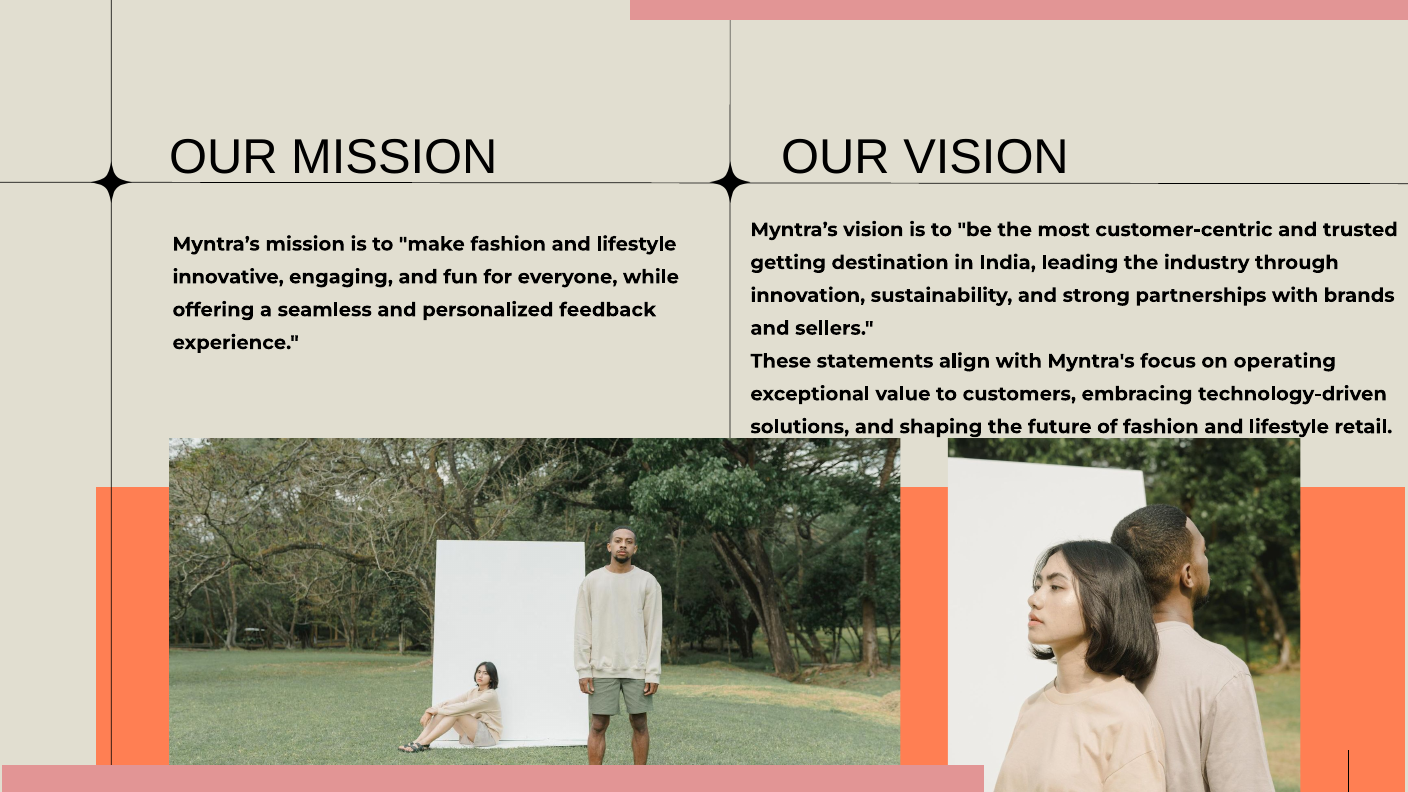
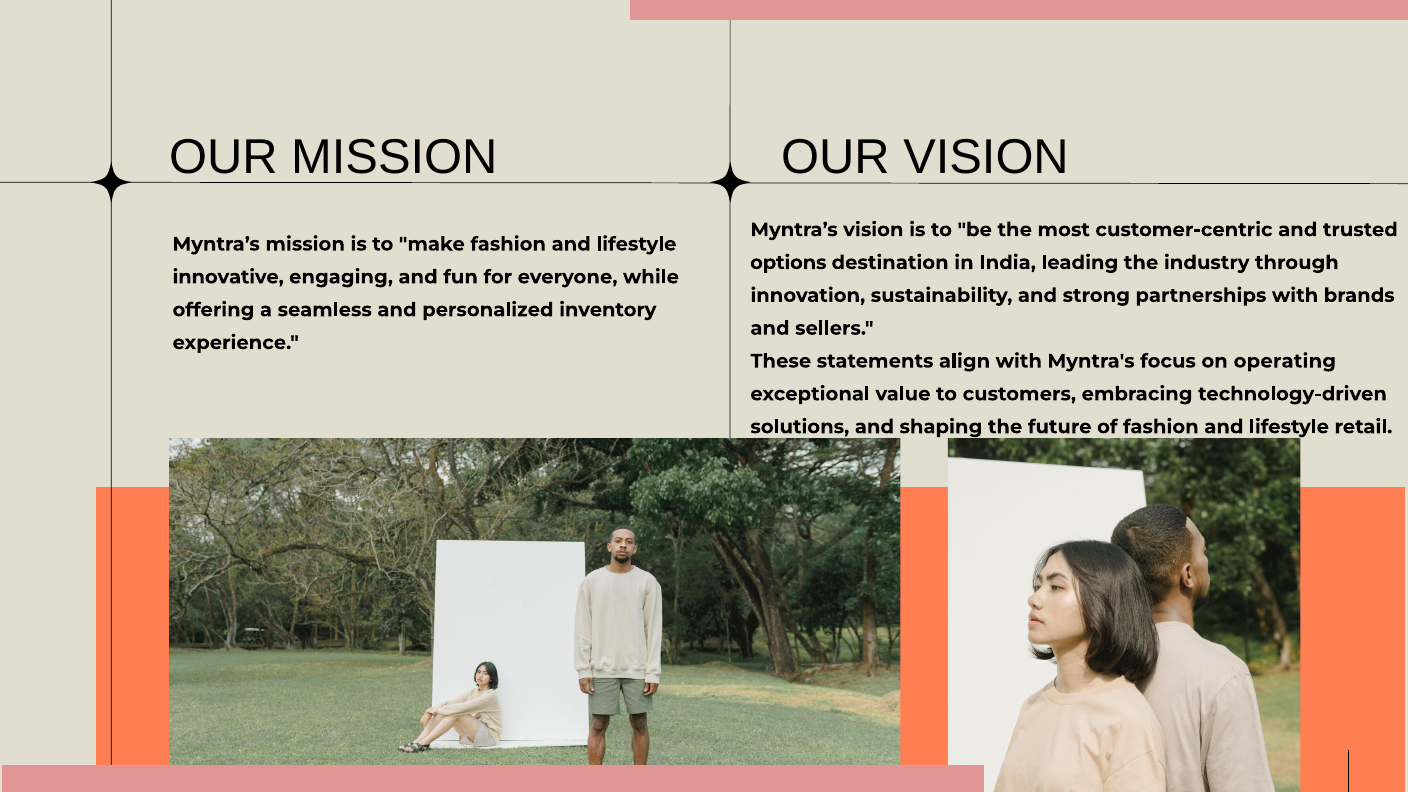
getting: getting -> options (788, 263)
feedback: feedback -> inventory (608, 310)
